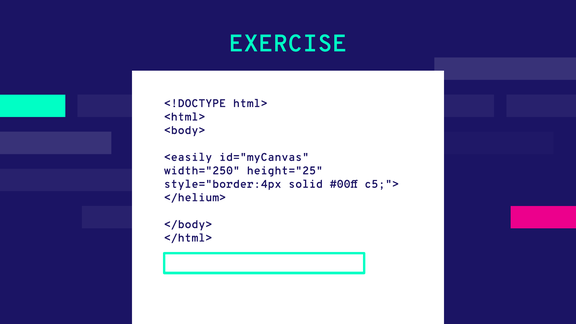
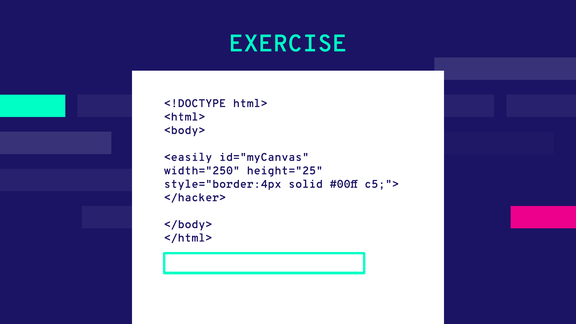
</helium>: </helium> -> </hacker> (195, 198)
